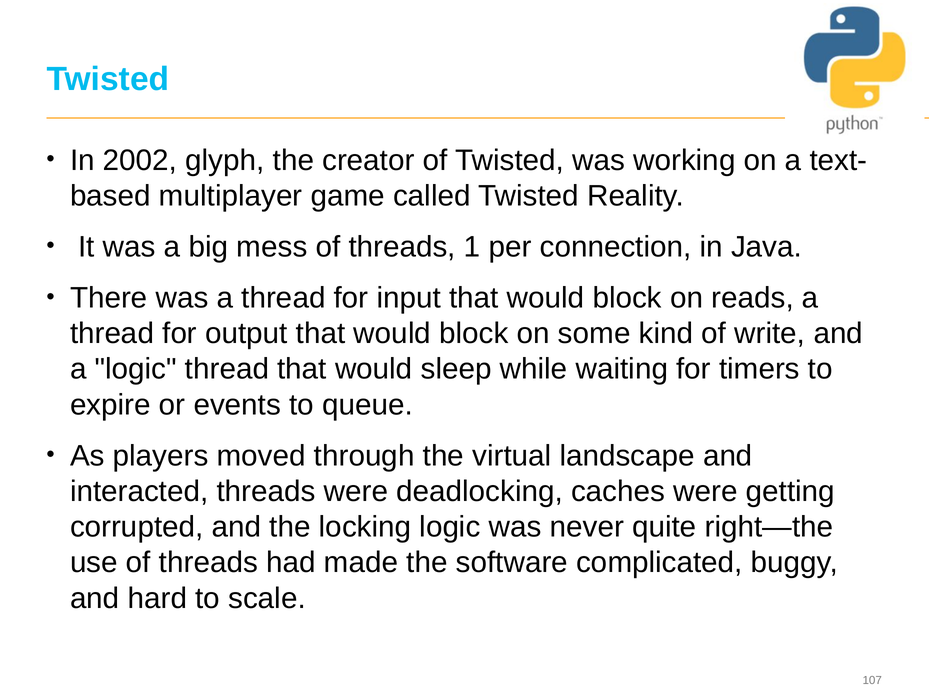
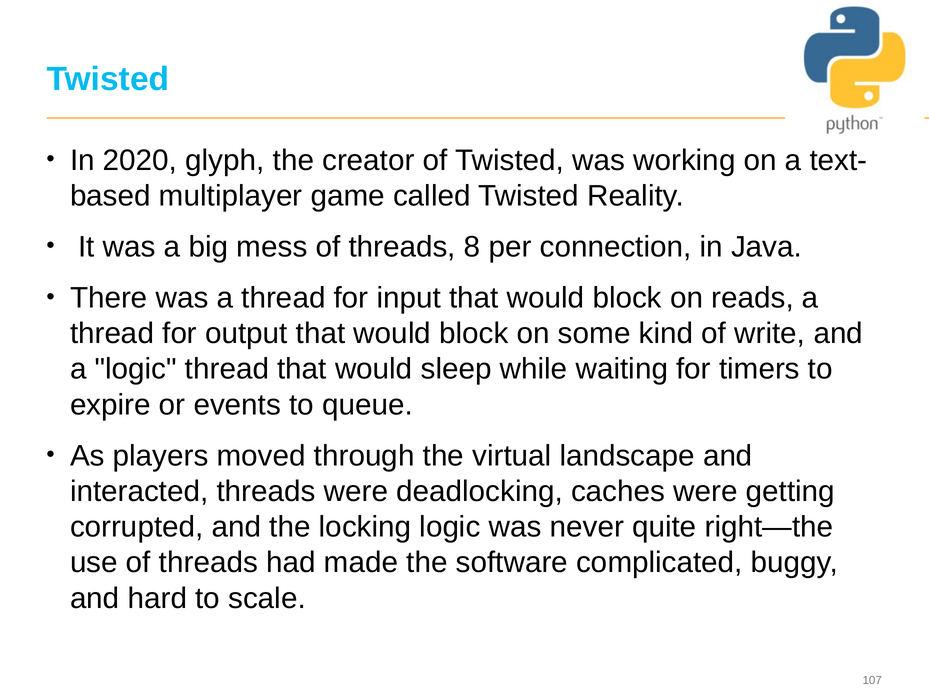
2002: 2002 -> 2020 (140, 160)
1: 1 -> 8 (472, 247)
